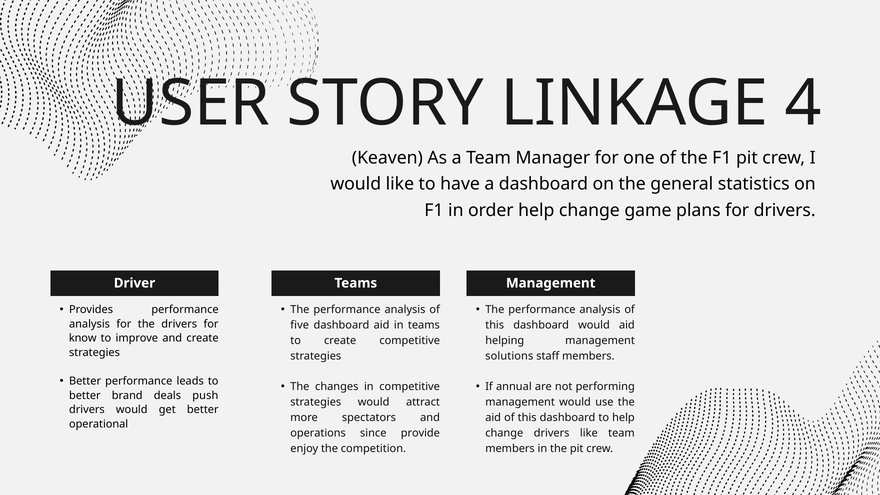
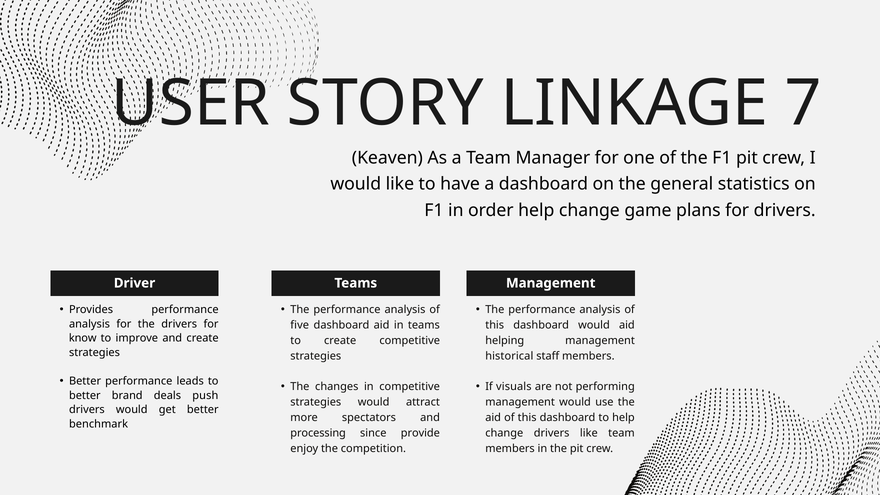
4: 4 -> 7 (803, 103)
solutions: solutions -> historical (509, 356)
annual: annual -> visuals (514, 387)
operational: operational -> benchmark (99, 424)
operations: operations -> processing (318, 433)
